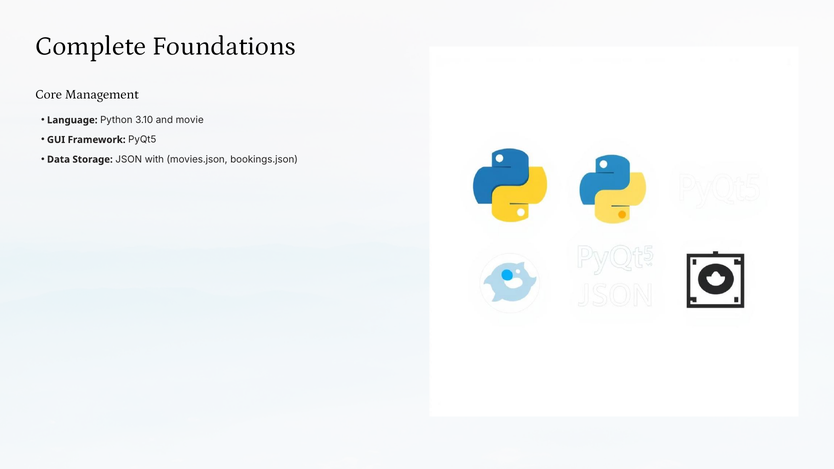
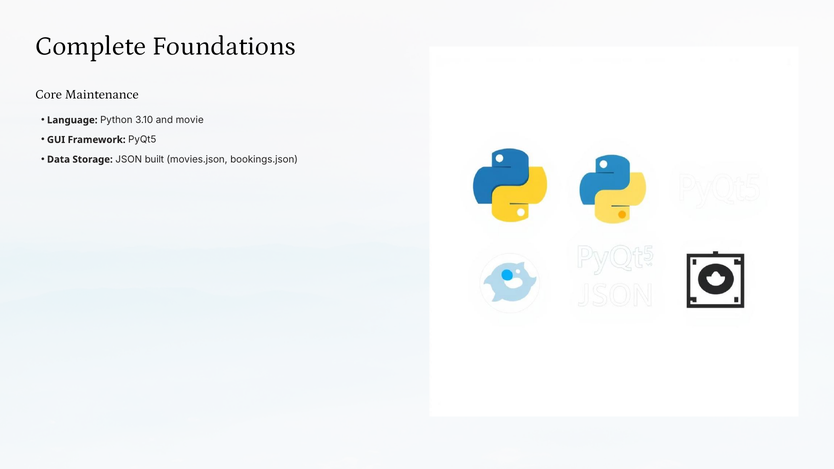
Management: Management -> Maintenance (102, 95)
with: with -> built (154, 159)
